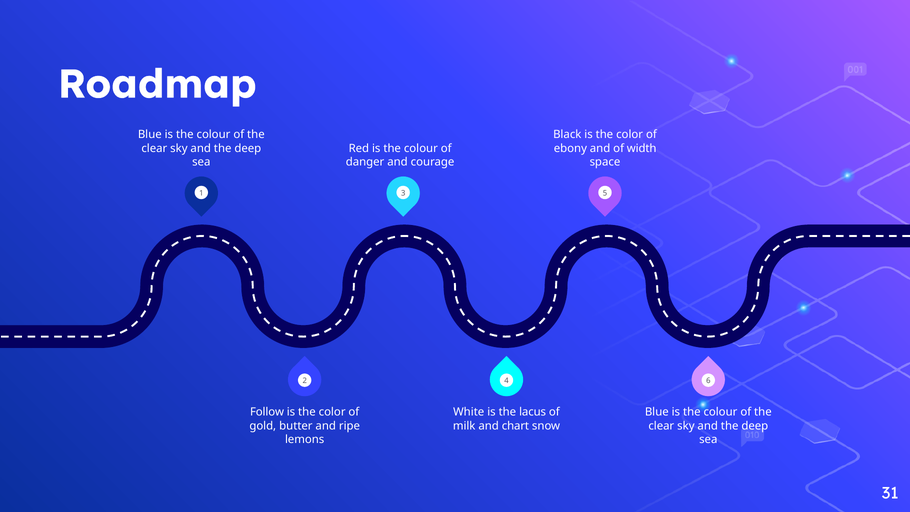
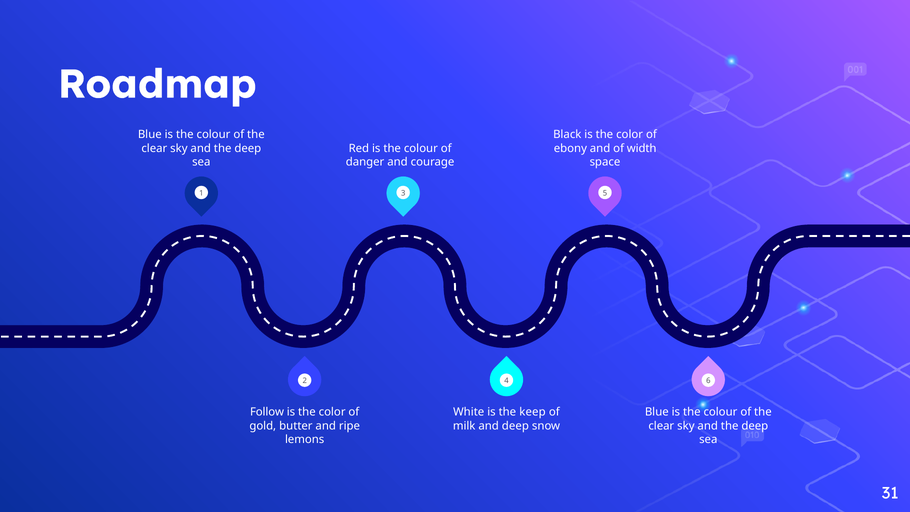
lacus: lacus -> keep (533, 412)
and chart: chart -> deep (515, 426)
